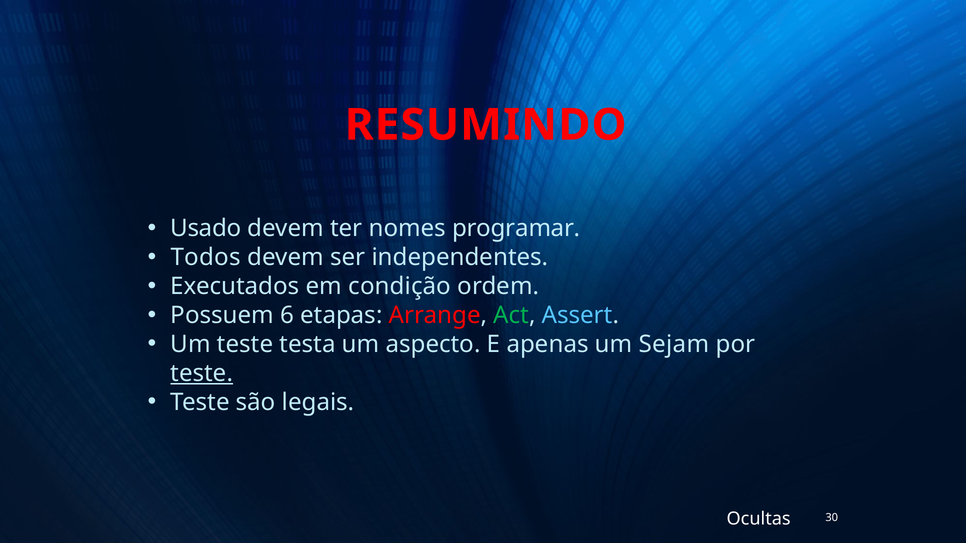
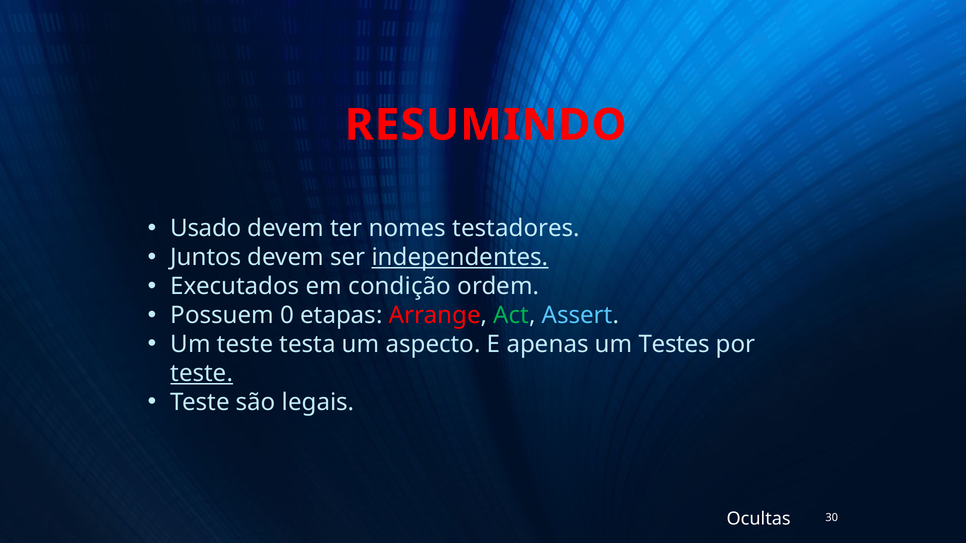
programar: programar -> testadores (516, 229)
Todos: Todos -> Juntos (206, 258)
independentes underline: none -> present (460, 258)
6: 6 -> 0 (287, 316)
Sejam: Sejam -> Testes (674, 345)
